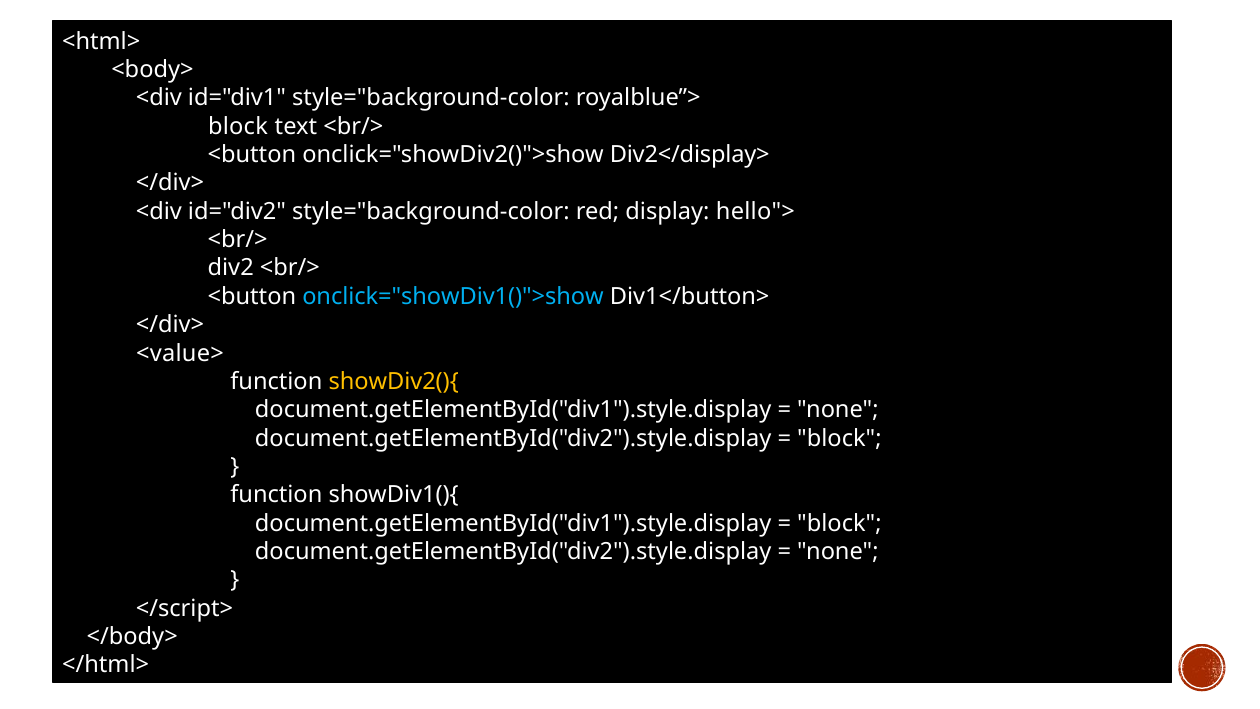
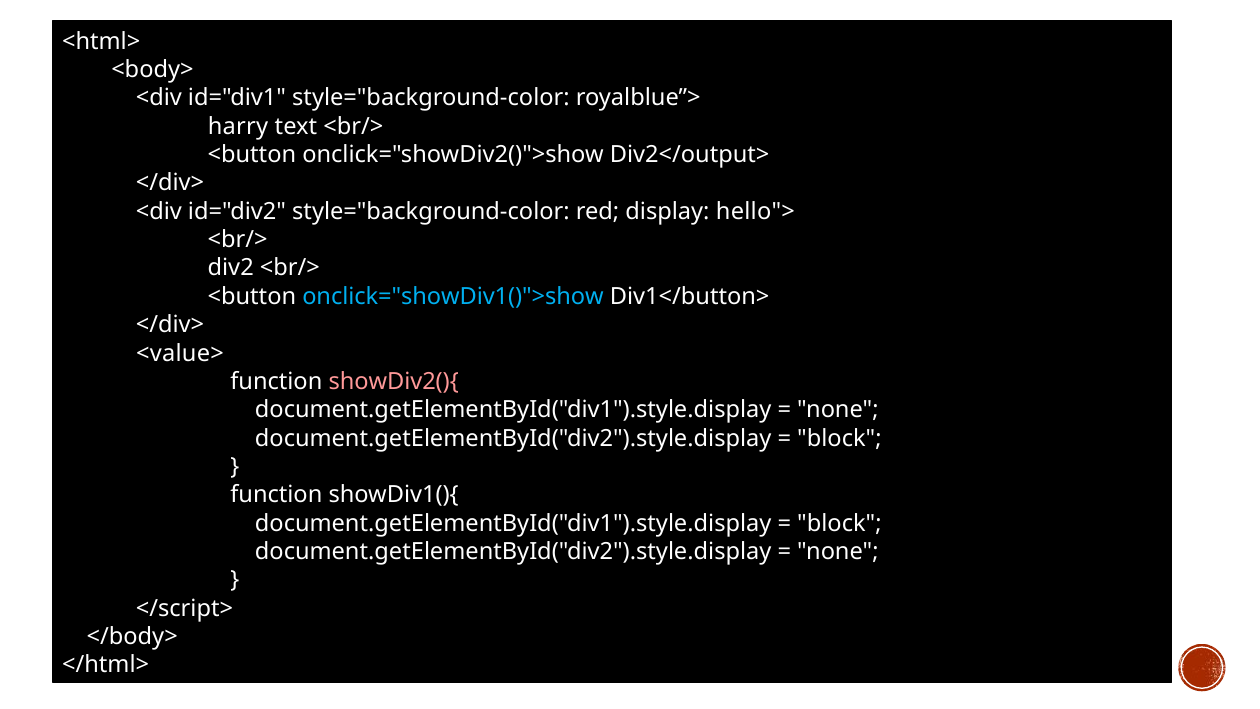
block: block -> harry (238, 126)
Div2</display>: Div2</display> -> Div2</output> (690, 155)
showDiv2(){ colour: yellow -> pink (394, 381)
